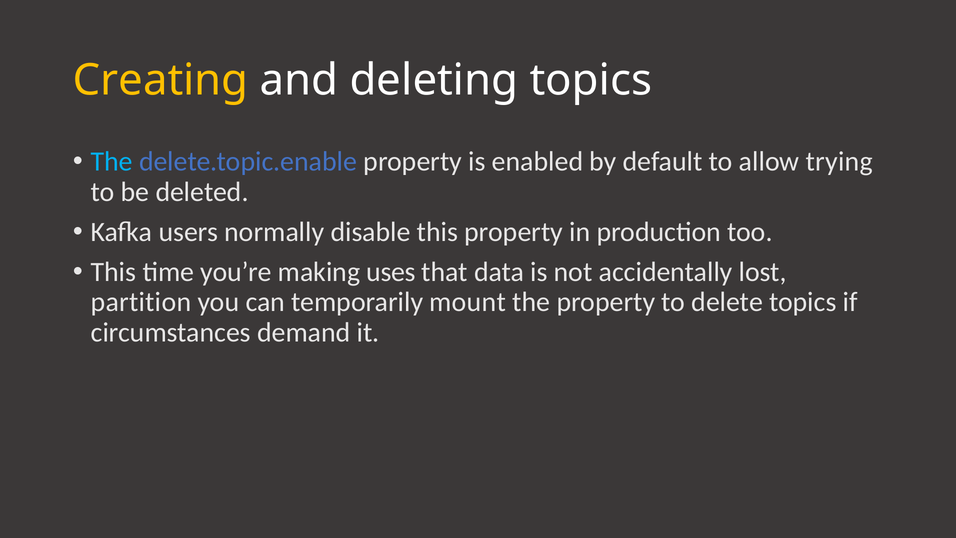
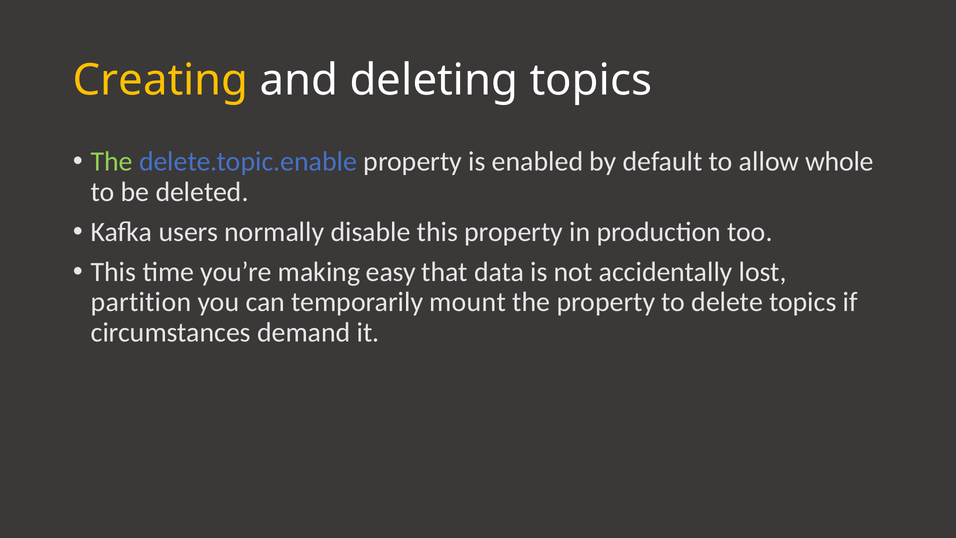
The colour: light blue -> light green (112, 162)
trying: trying -> whole (840, 162)
uses: uses -> easy (391, 272)
